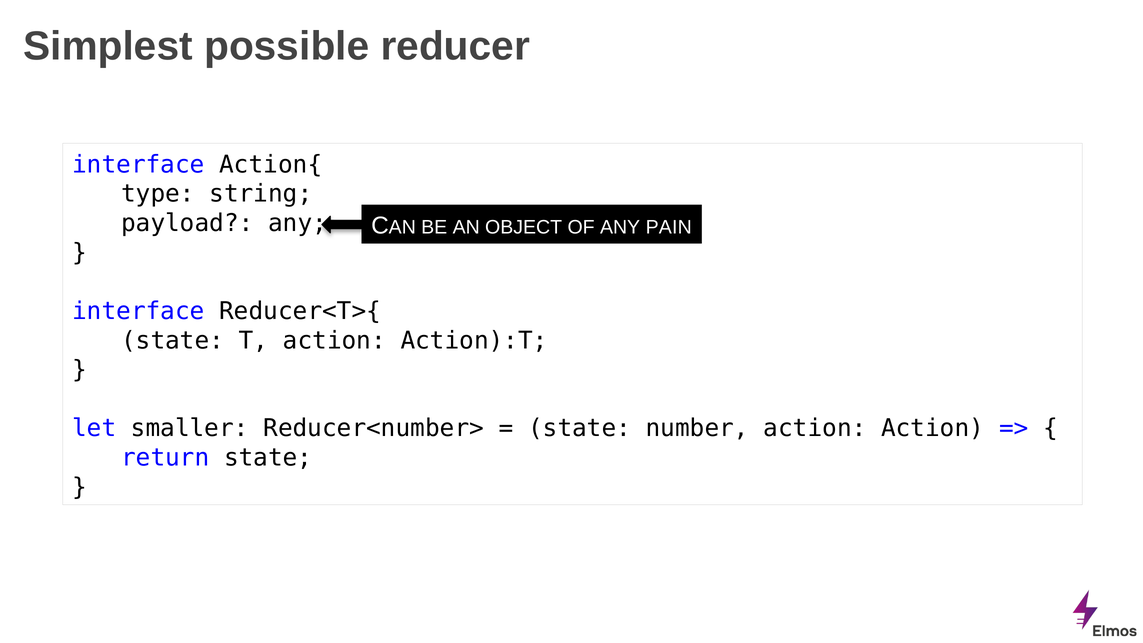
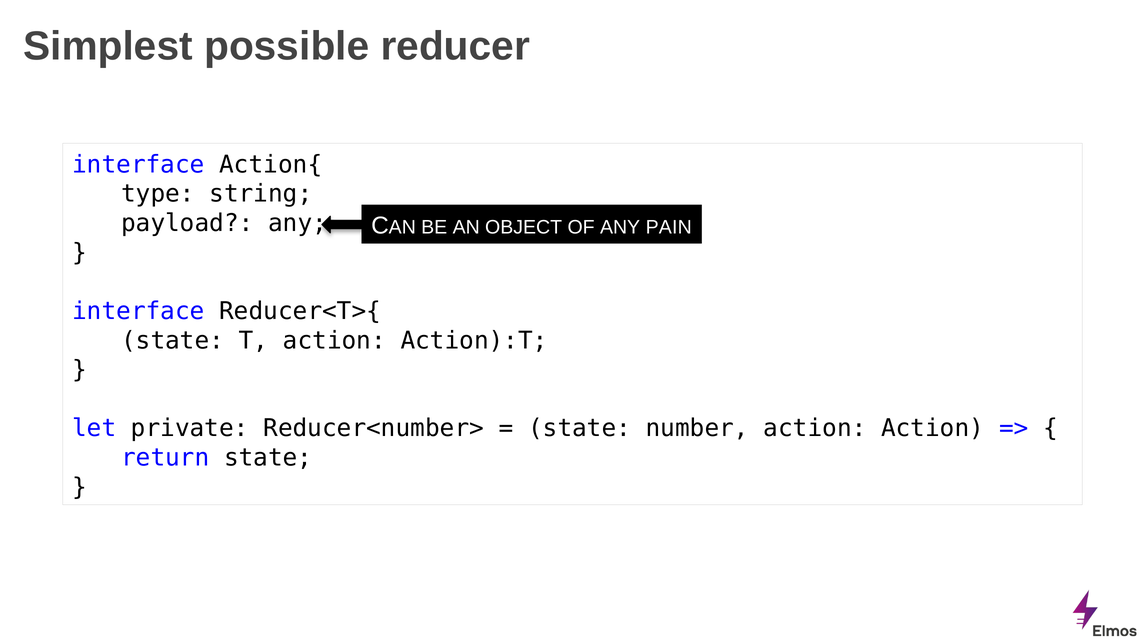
smaller: smaller -> private (190, 429)
